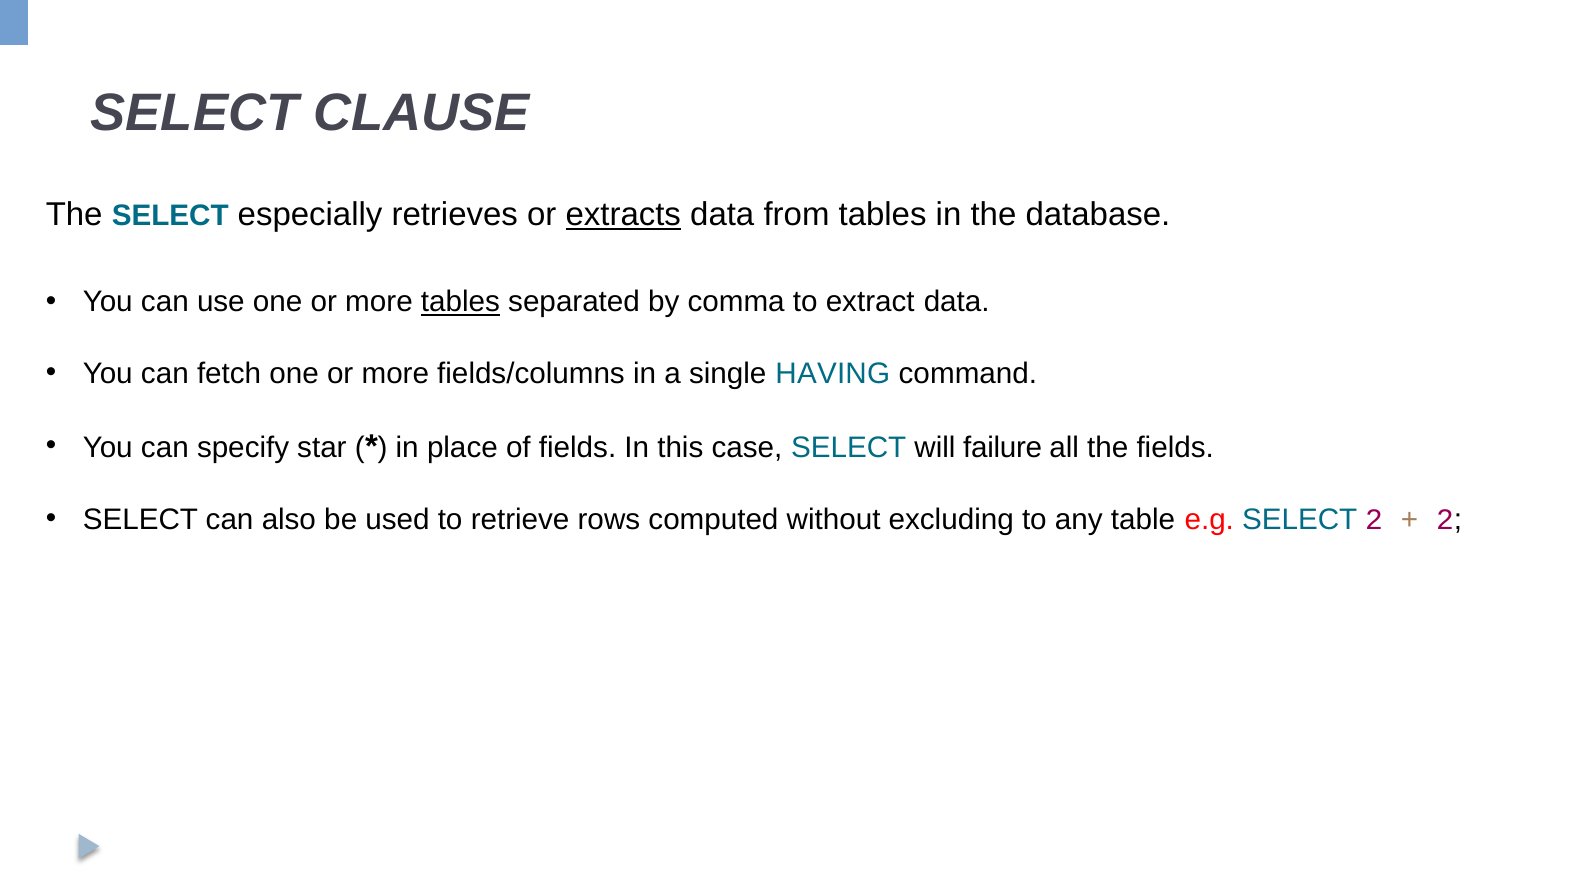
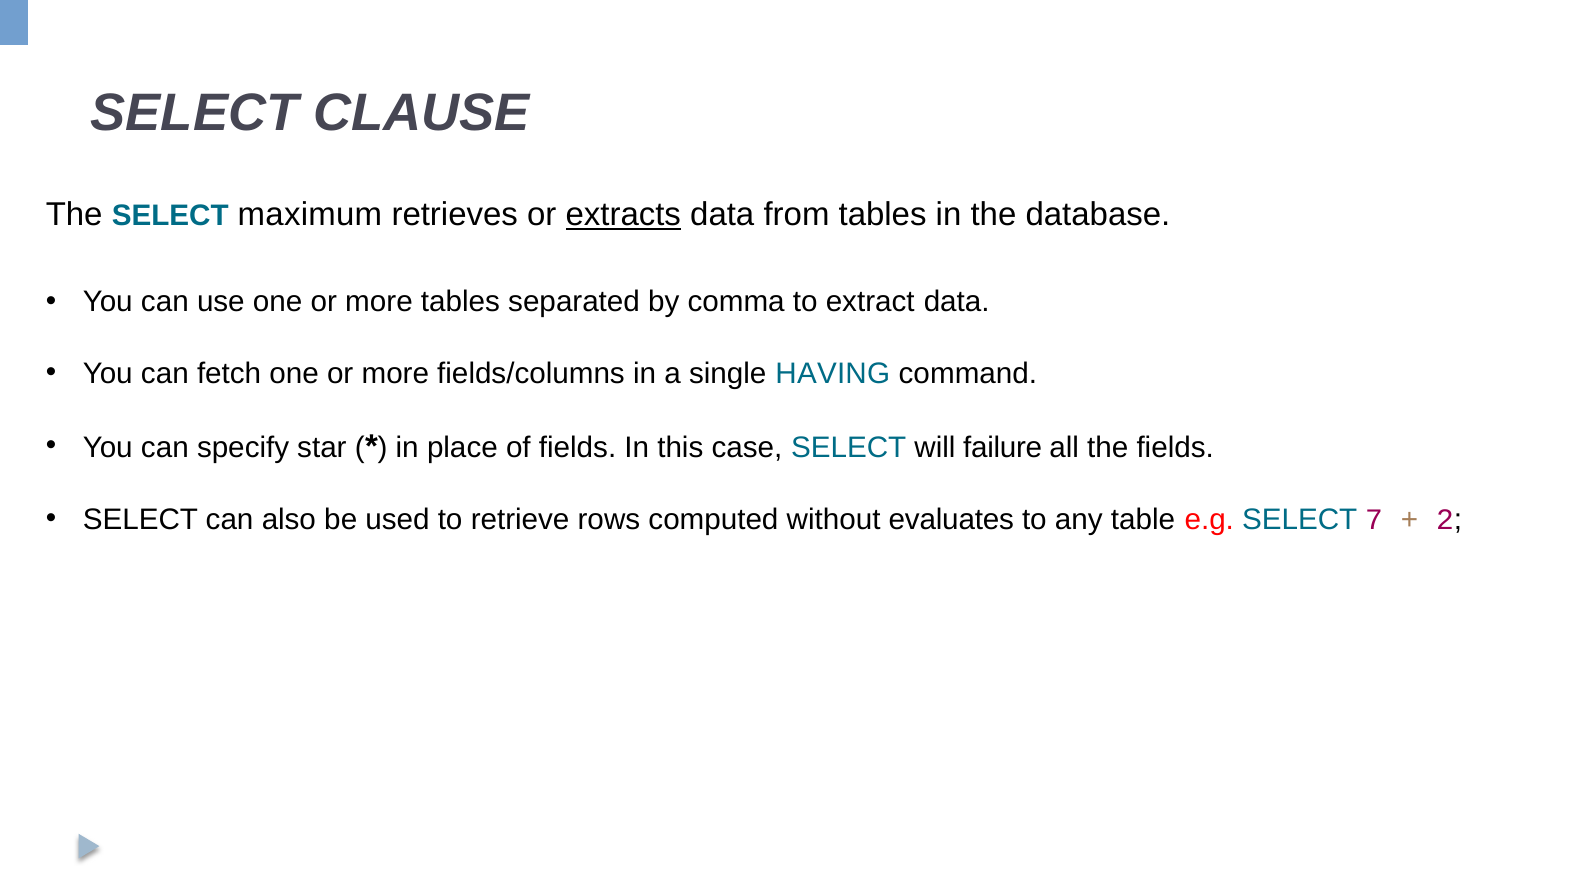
especially: especially -> maximum (310, 215)
tables underline: present -> none (460, 302)
excluding: excluding -> evaluates (951, 520)
SELECT 2: 2 -> 7 (1374, 520)
